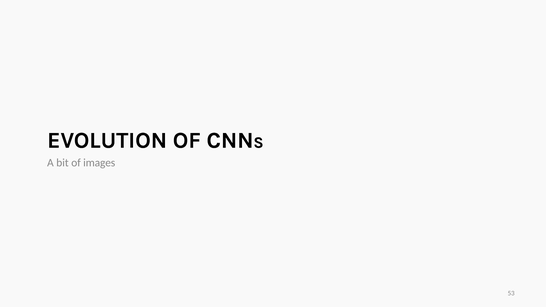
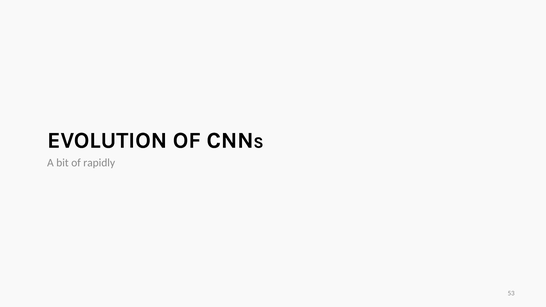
images: images -> rapidly (99, 163)
